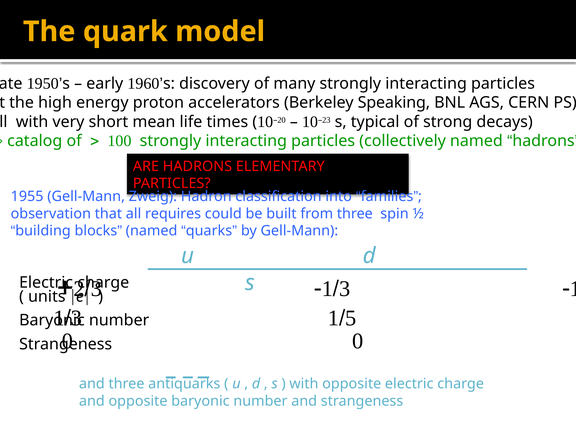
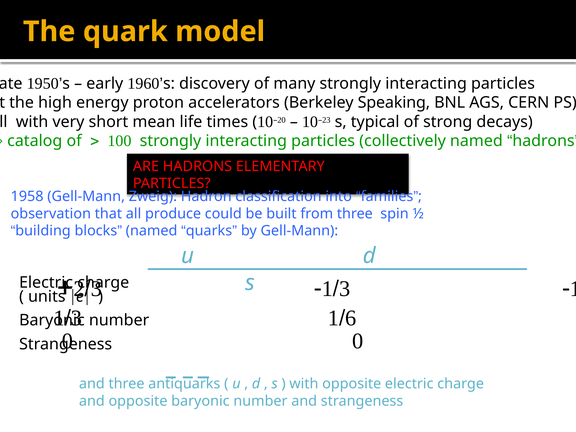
1955: 1955 -> 1958 (27, 196)
requires: requires -> produce (173, 214)
1/5: 1/5 -> 1/6 (342, 318)
